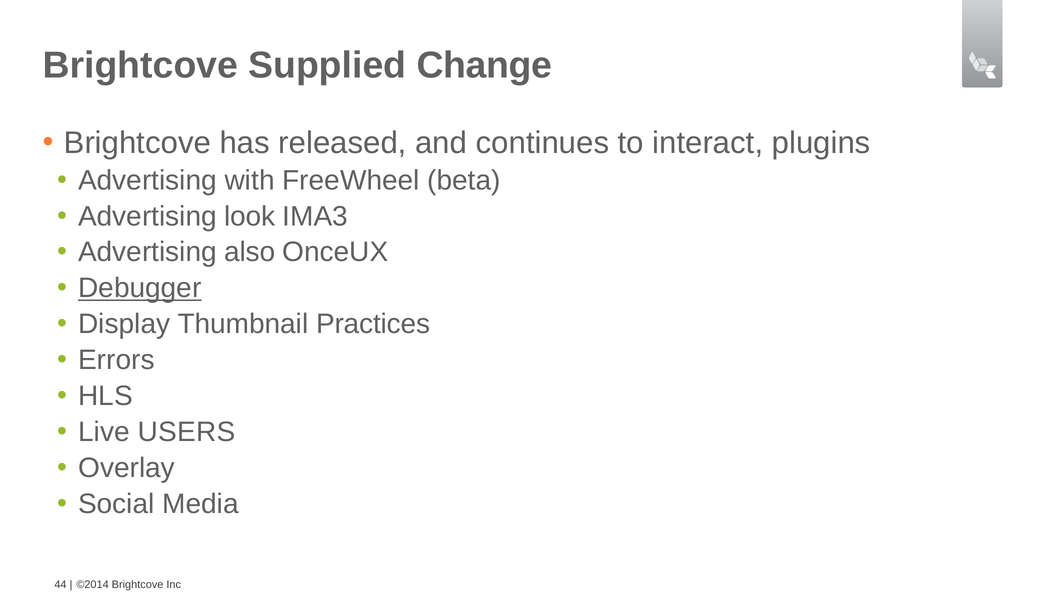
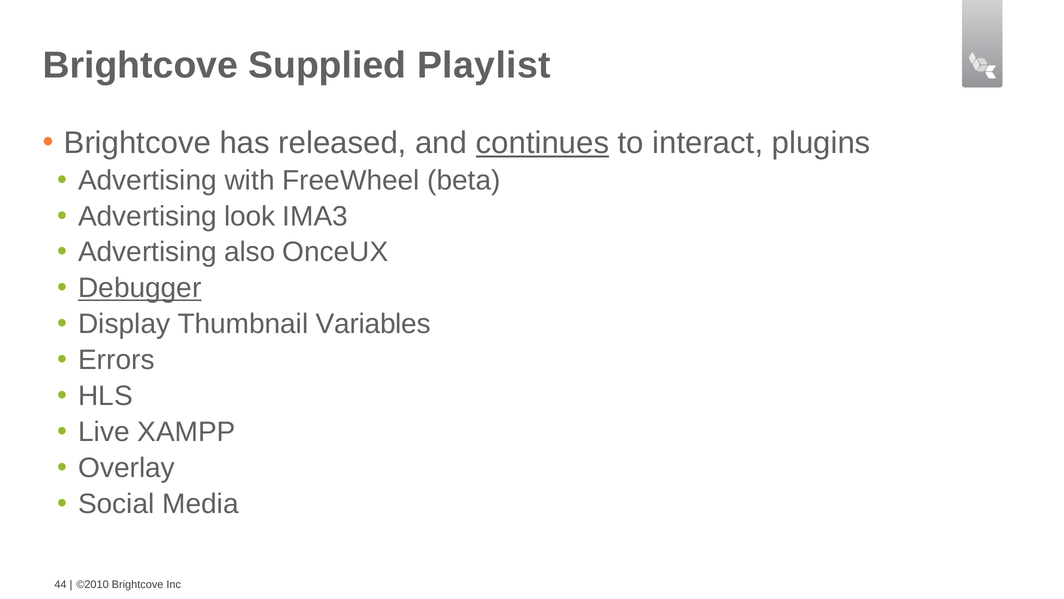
Change: Change -> Playlist (484, 66)
continues underline: none -> present (542, 143)
Practices: Practices -> Variables (373, 324)
USERS: USERS -> XAMPP (187, 432)
©2014: ©2014 -> ©2010 (93, 584)
